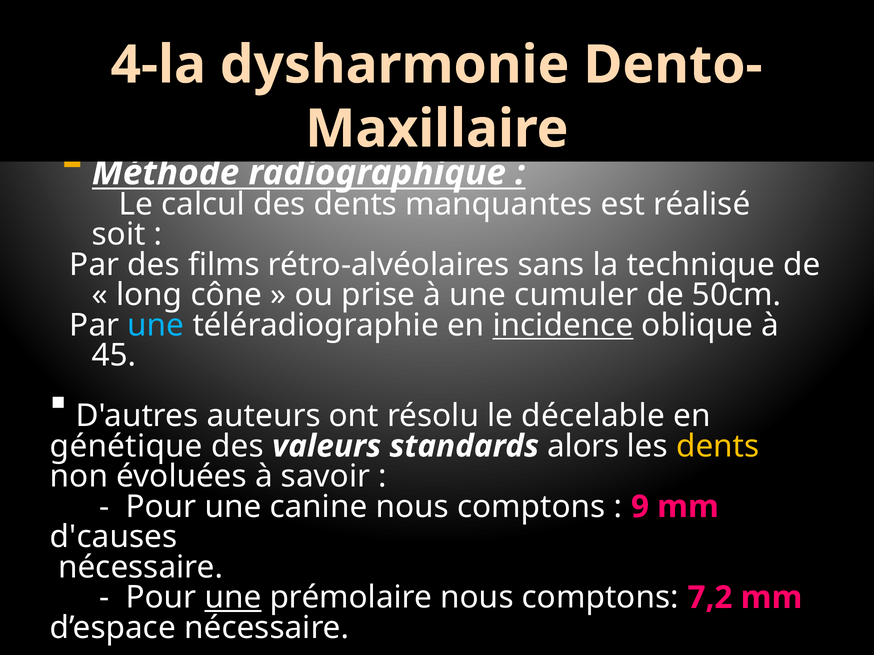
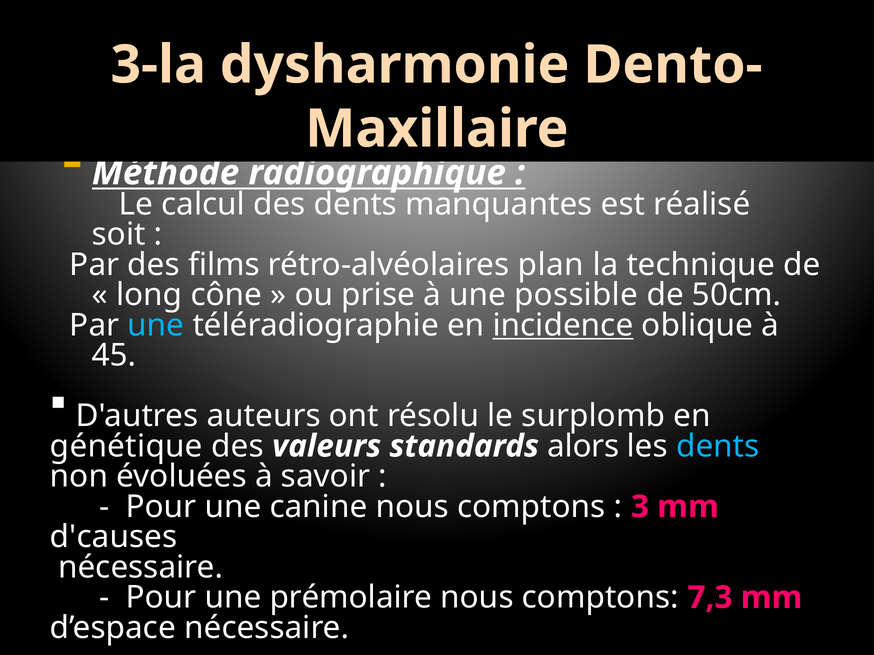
4-la: 4-la -> 3-la (158, 65)
sans: sans -> plan (551, 265)
cumuler: cumuler -> possible (576, 295)
décelable: décelable -> surplomb (593, 416)
dents colour: yellow -> light blue (718, 447)
9: 9 -> 3 (640, 507)
une underline: present -> none (233, 598)
7,2: 7,2 -> 7,3 (710, 598)
